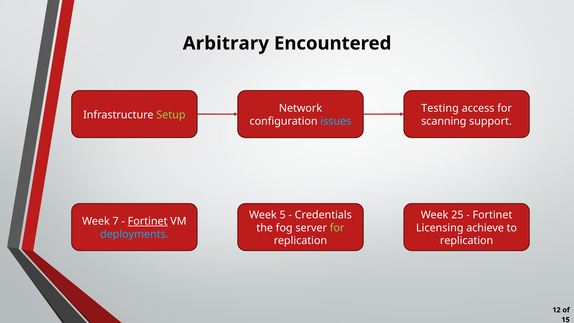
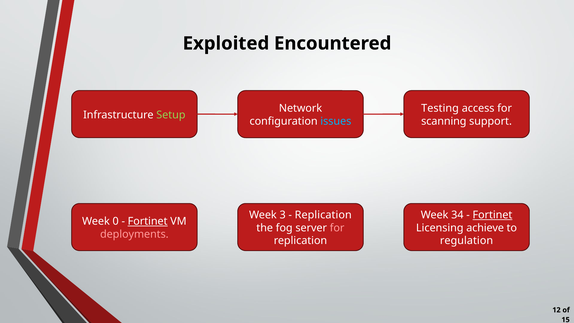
Arbitrary: Arbitrary -> Exploited (226, 43)
5: 5 -> 3 (283, 215)
Credentials: Credentials -> Replication (323, 215)
25: 25 -> 34 (457, 215)
Fortinet underline: none -> present (492, 215)
7: 7 -> 0 (116, 221)
for colour: light green -> pink (337, 228)
deployments colour: light blue -> pink (134, 234)
replication: replication -> regulation (467, 241)
